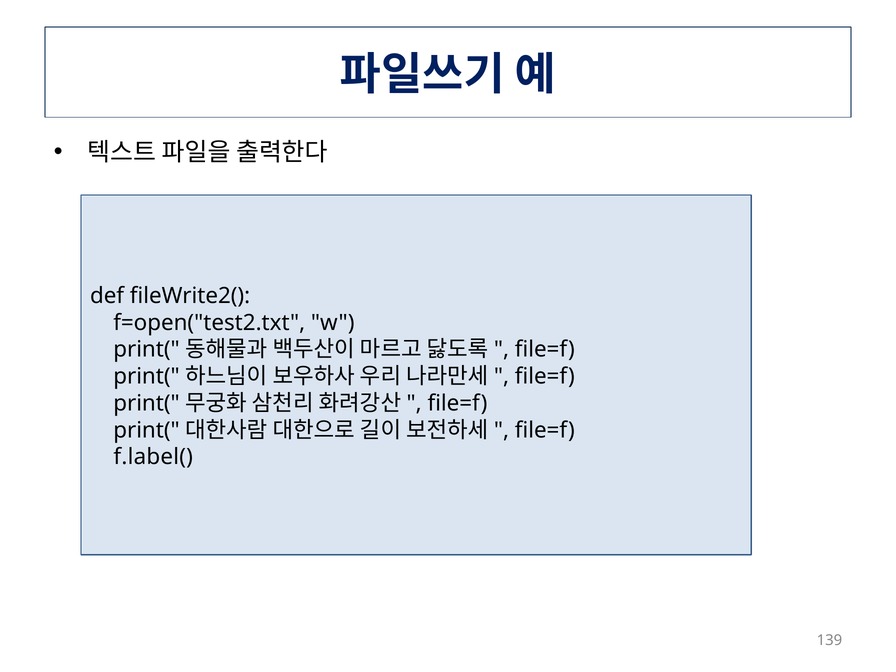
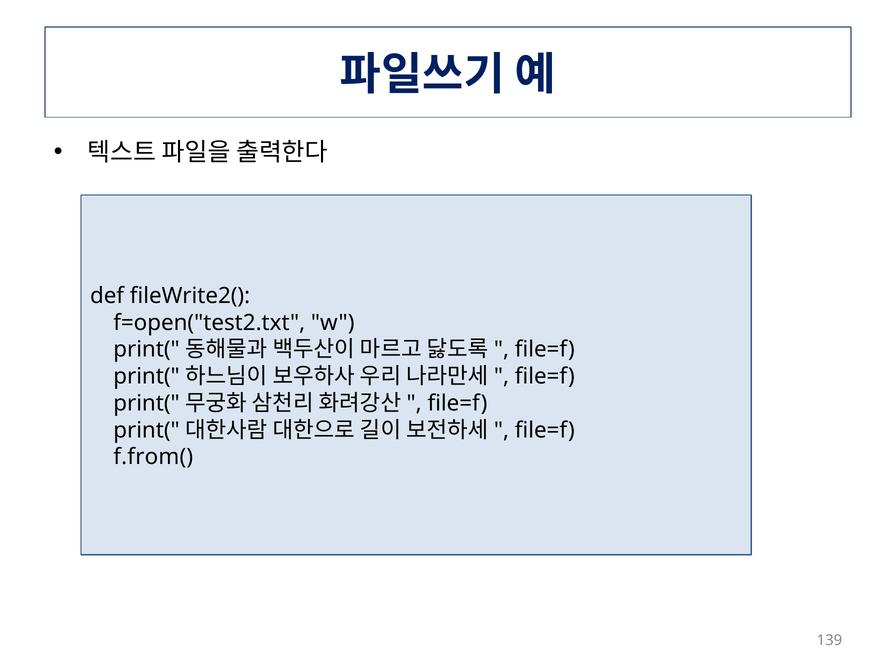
f.label(: f.label( -> f.from( (153, 457)
